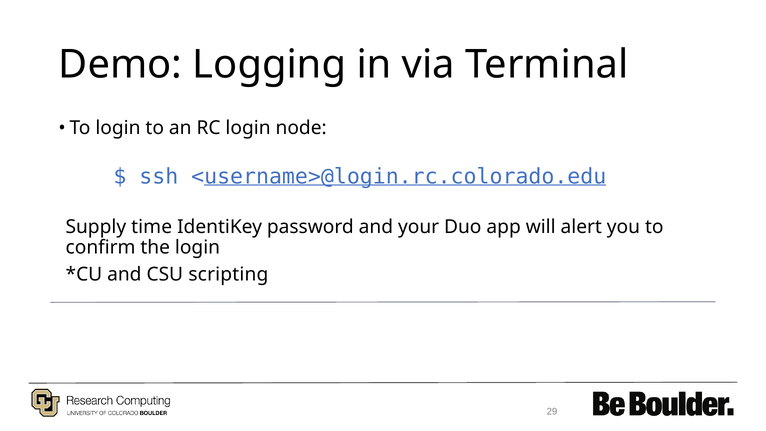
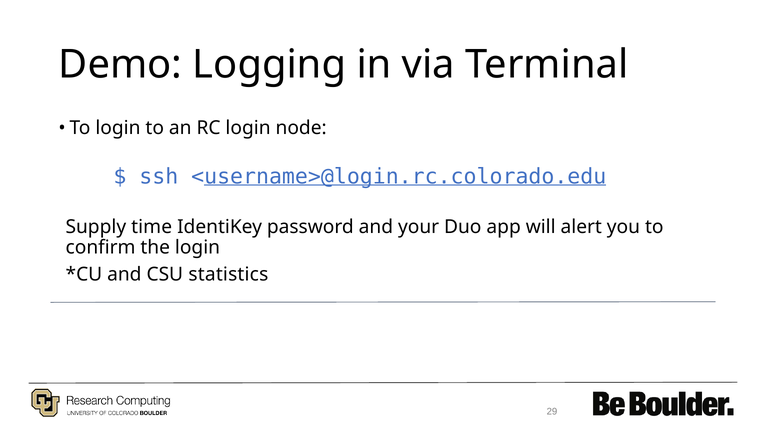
scripting: scripting -> statistics (228, 274)
